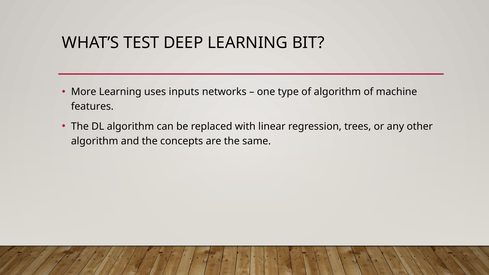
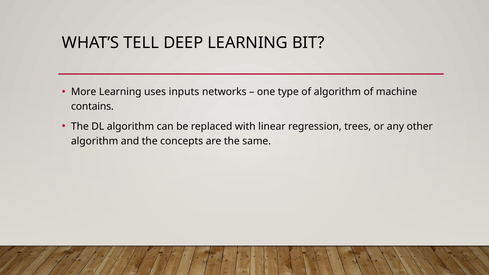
TEST: TEST -> TELL (141, 43)
features: features -> contains (92, 107)
